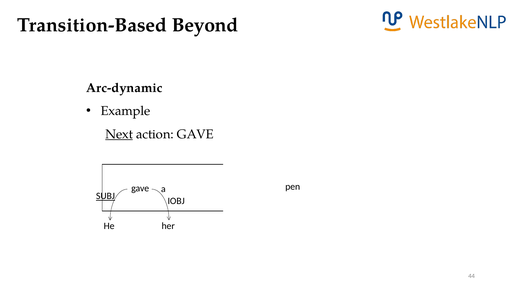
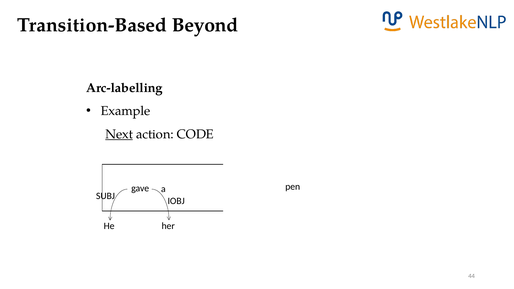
Arc-dynamic: Arc-dynamic -> Arc-labelling (124, 88)
action GAVE: GAVE -> CODE (195, 134)
SUBJ underline: present -> none (105, 196)
